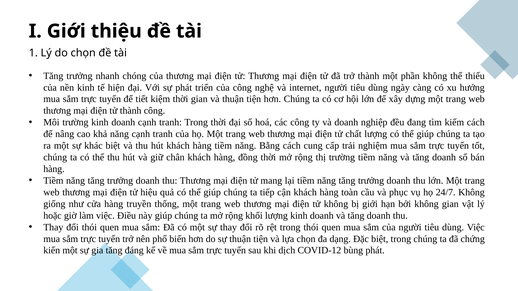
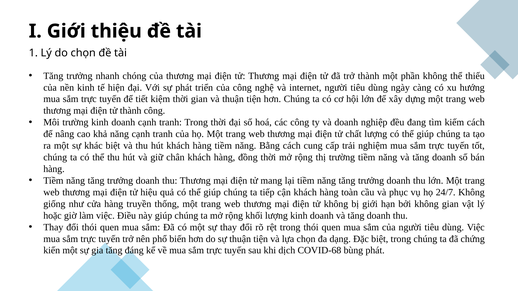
COVID-12: COVID-12 -> COVID-68 (319, 251)
